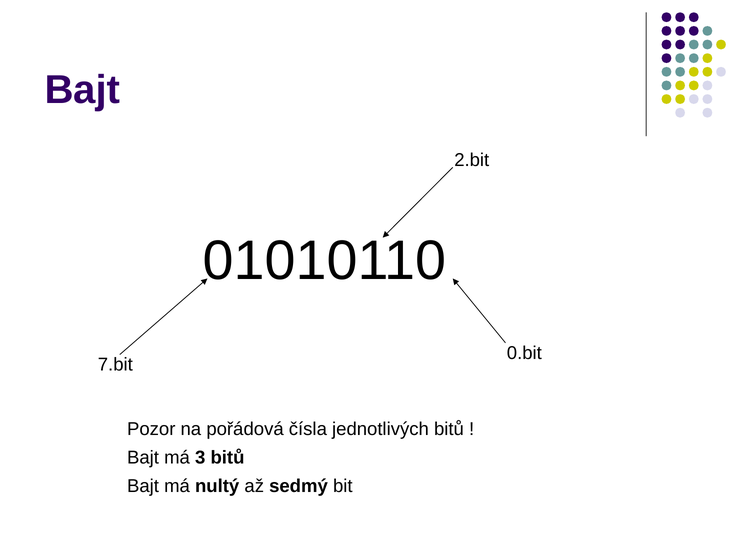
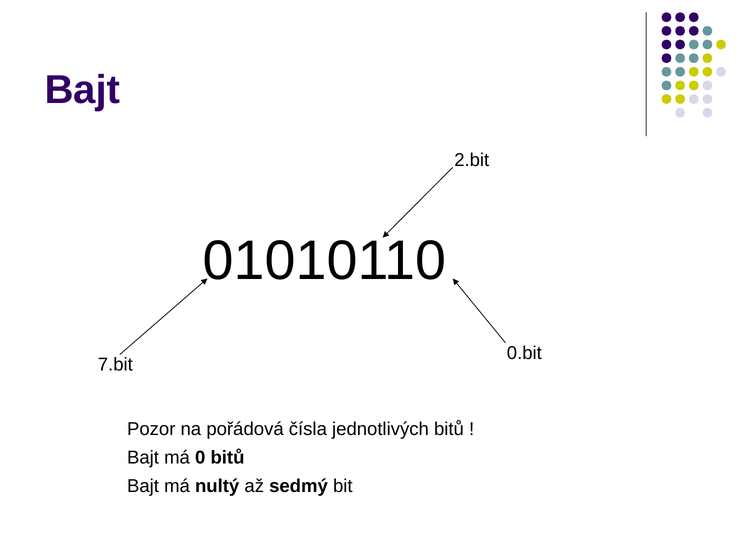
3: 3 -> 0 (200, 457)
